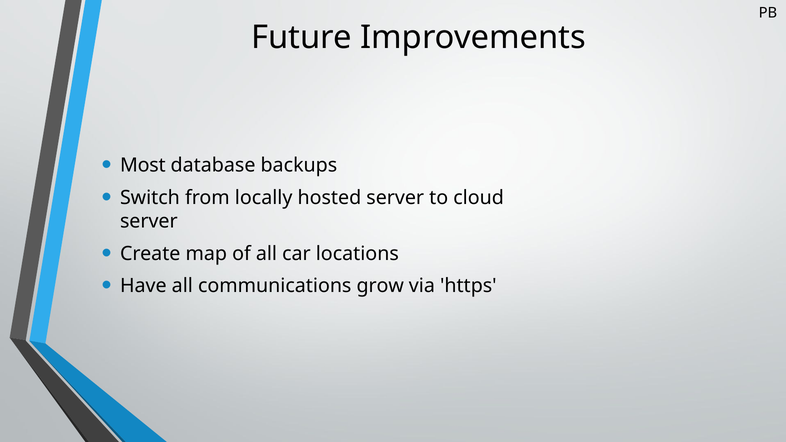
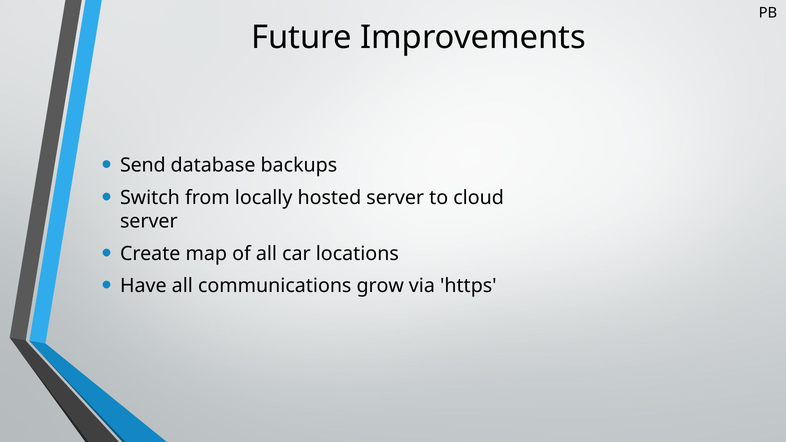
Most: Most -> Send (143, 165)
